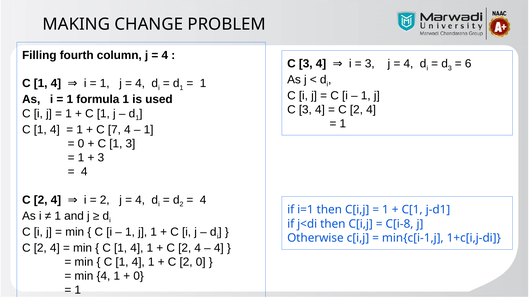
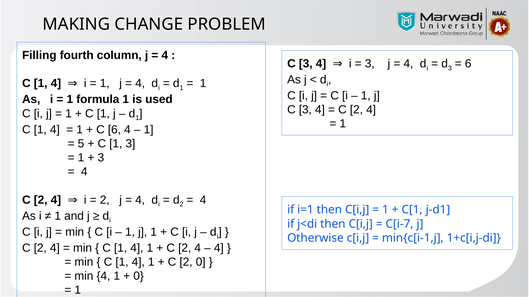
C 7: 7 -> 6 (114, 130)
0: 0 -> 5 (81, 144)
C[i-8: C[i-8 -> C[i-7 (400, 224)
